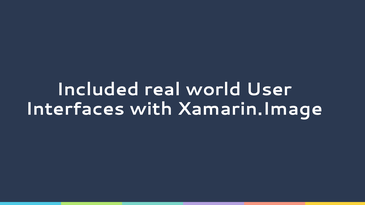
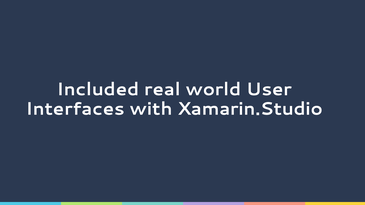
Xamarin.Image: Xamarin.Image -> Xamarin.Studio (250, 109)
